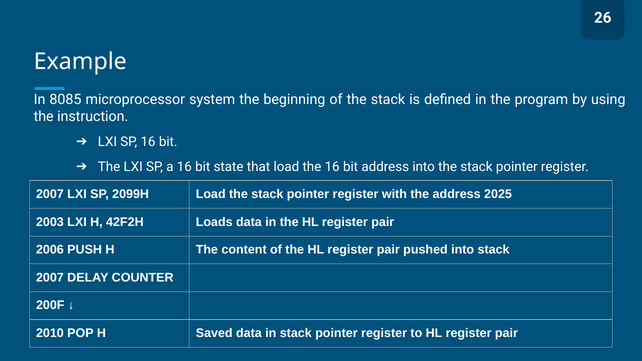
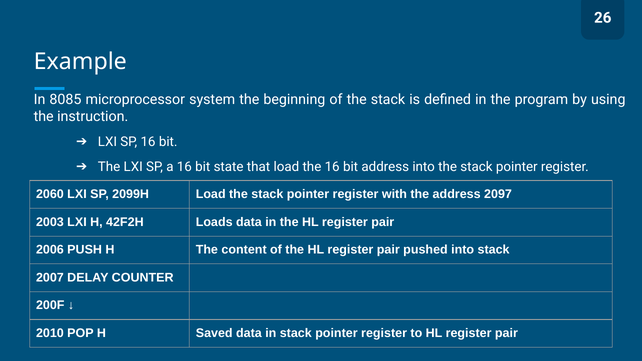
2007: 2007 -> 2060 (50, 194)
2025: 2025 -> 2097 (498, 194)
